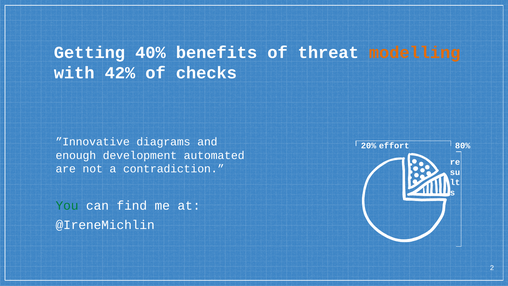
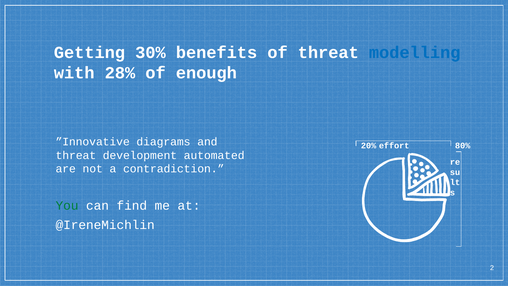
40%: 40% -> 30% (150, 52)
modelling colour: orange -> blue (415, 52)
42%: 42% -> 28% (120, 73)
checks: checks -> enough (206, 73)
enough: enough -> threat (76, 155)
